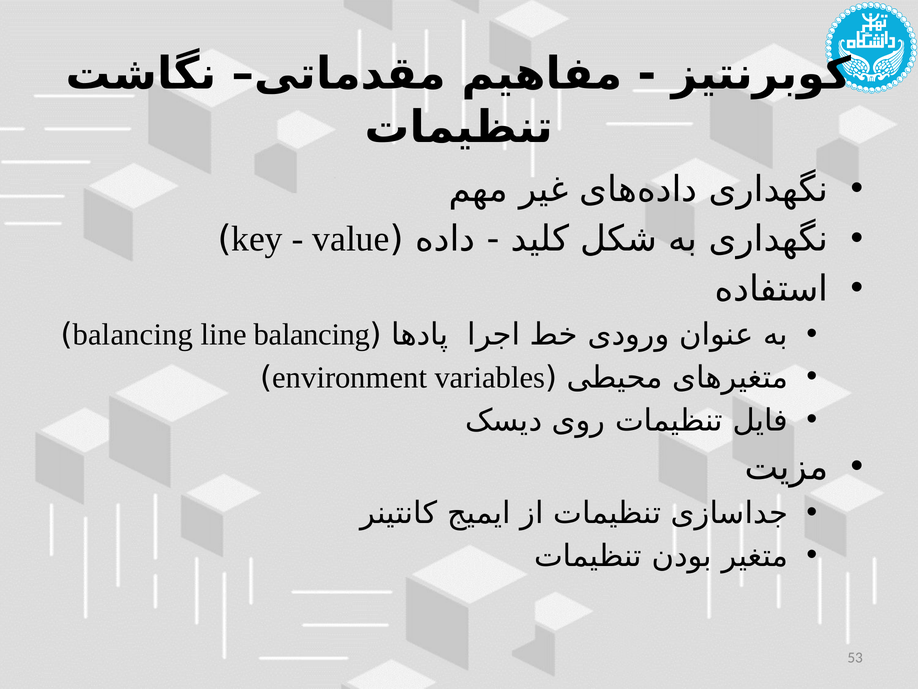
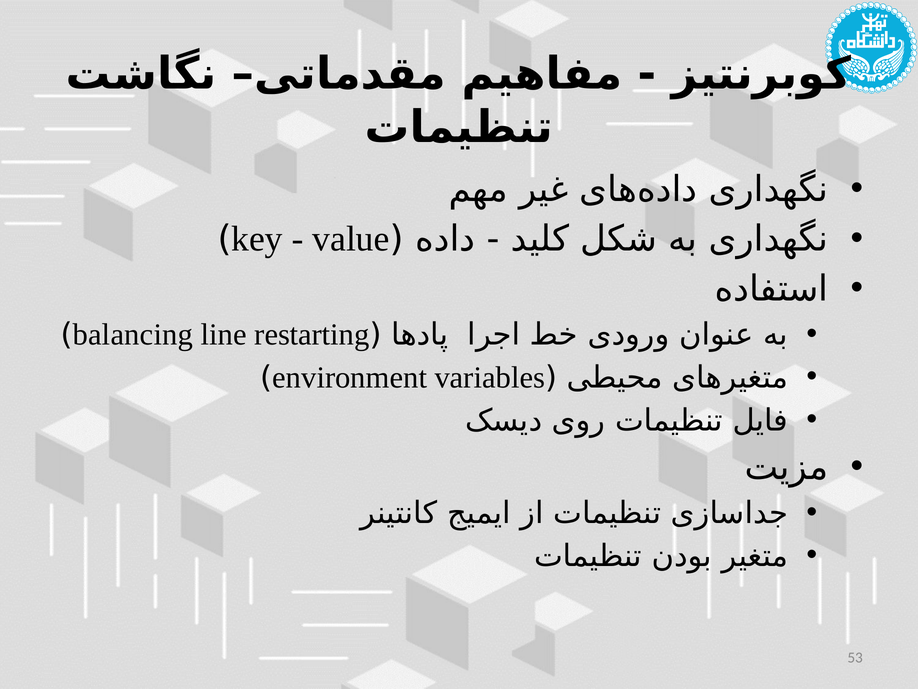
line balancing: balancing -> restarting (312, 334)
